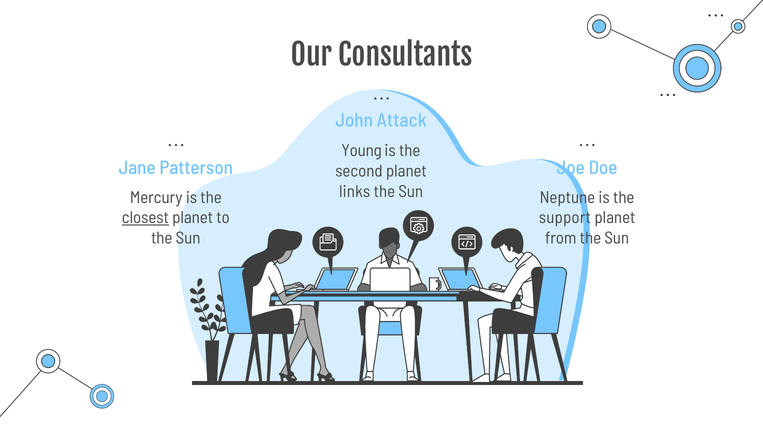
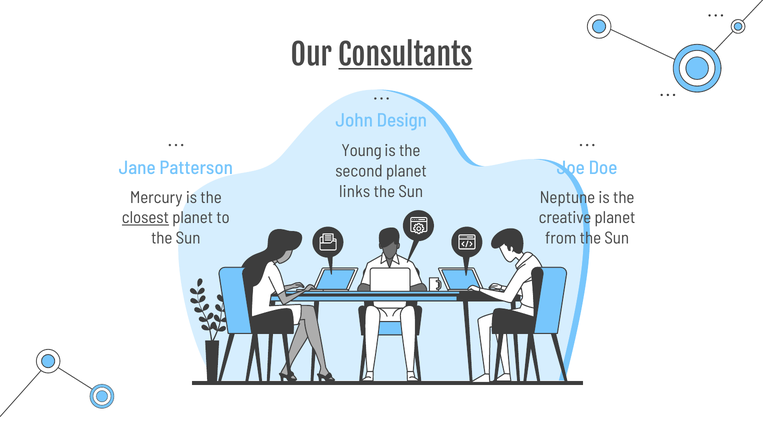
Consultants underline: none -> present (405, 56)
Attack: Attack -> Design (402, 121)
support: support -> creative (565, 218)
